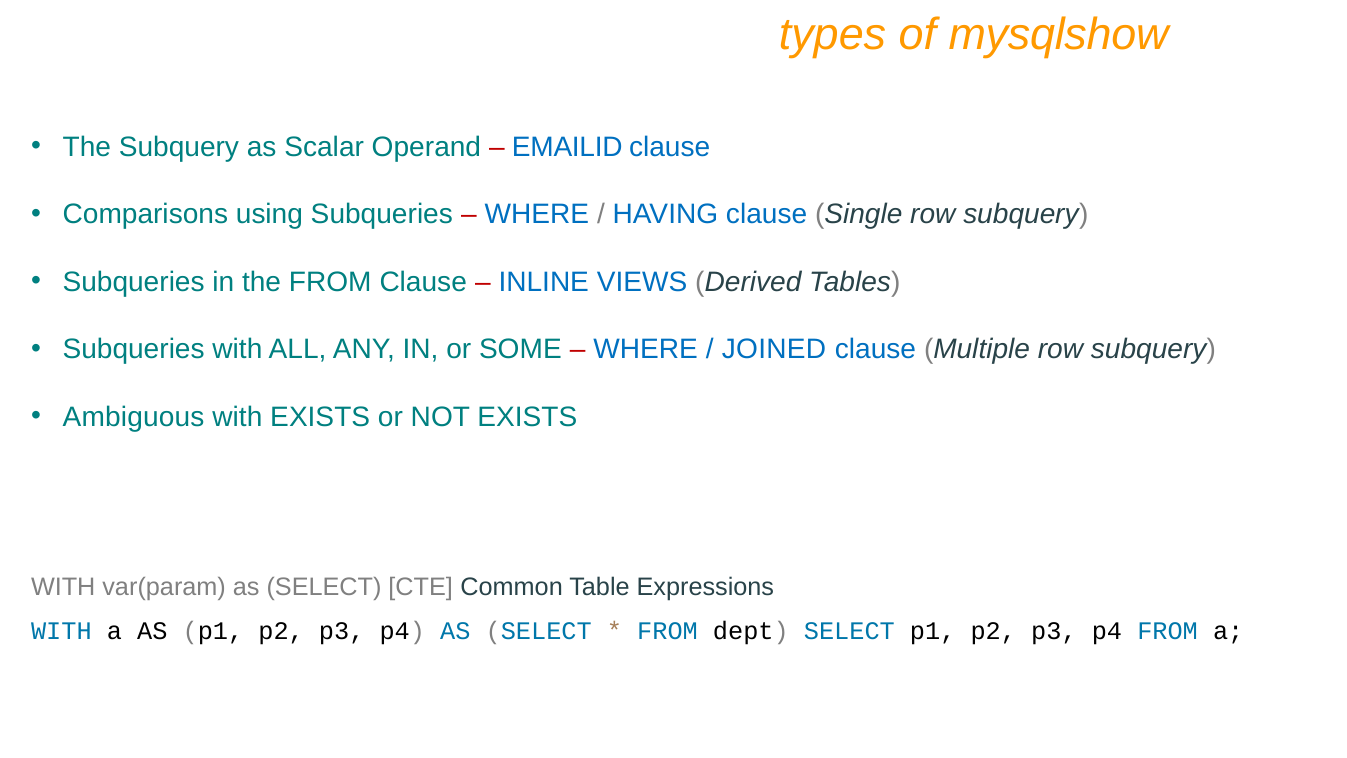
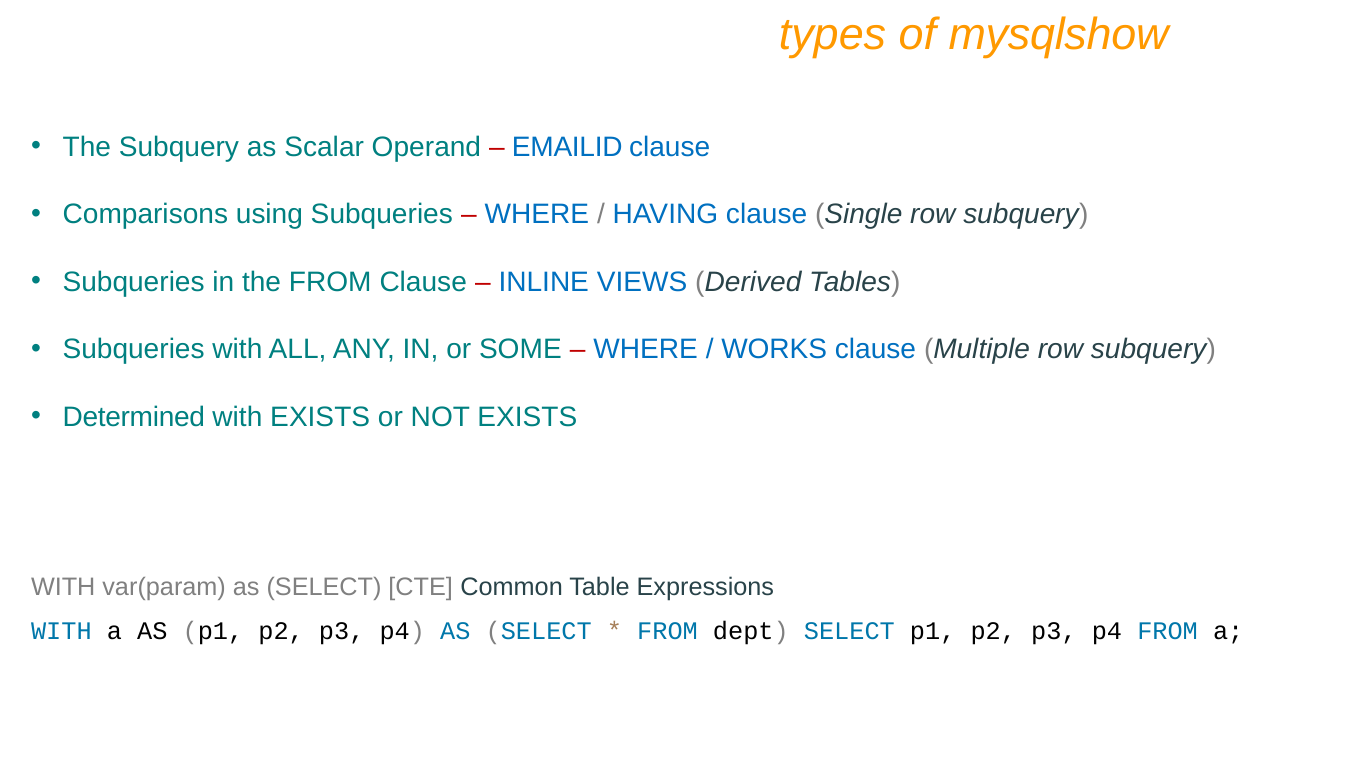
JOINED: JOINED -> WORKS (774, 349)
Ambiguous: Ambiguous -> Determined (134, 417)
